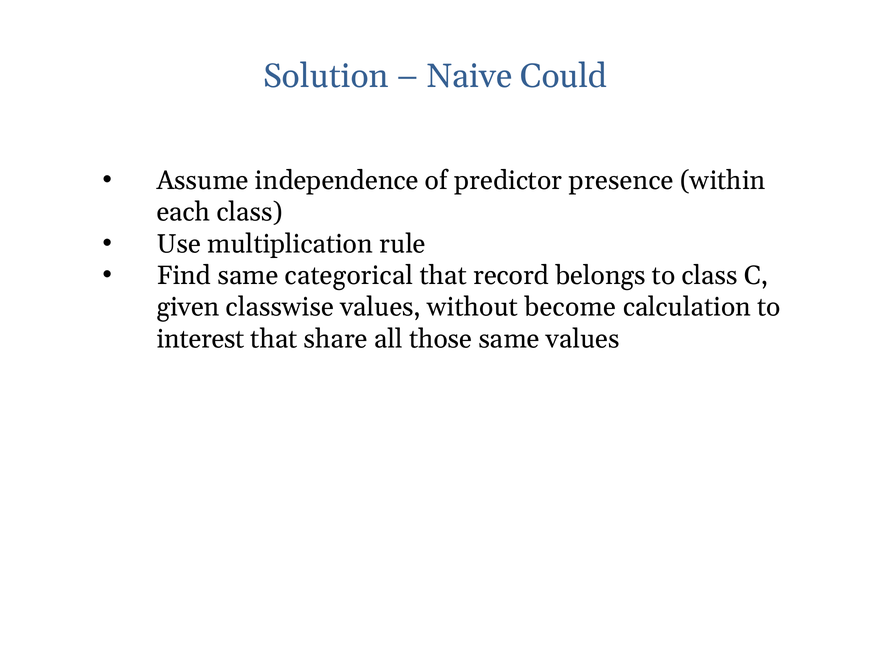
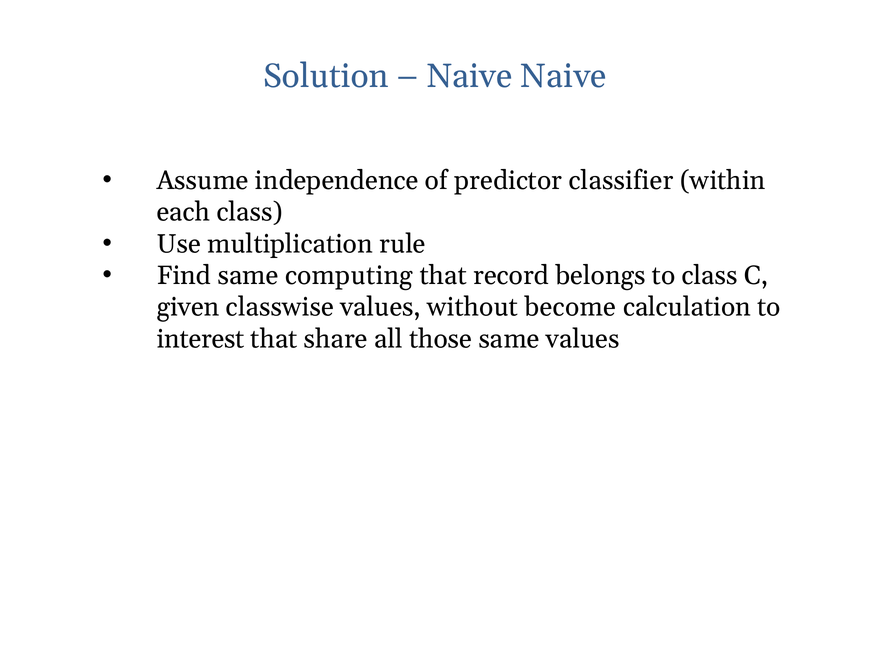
Naive Could: Could -> Naive (564, 76)
presence: presence -> classifier (621, 181)
categorical: categorical -> computing (349, 276)
